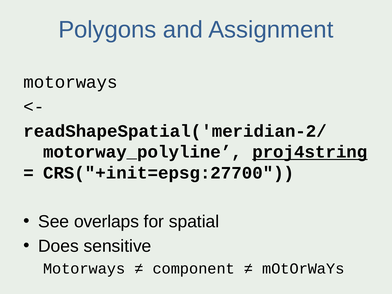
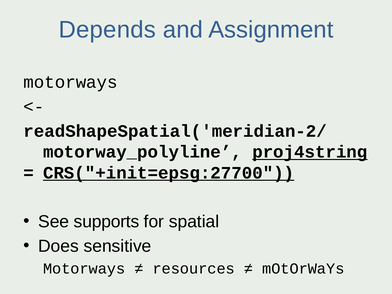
Polygons: Polygons -> Depends (107, 30)
CRS("+init=epsg:27700 underline: none -> present (169, 173)
overlaps: overlaps -> supports (107, 222)
component: component -> resources (194, 269)
